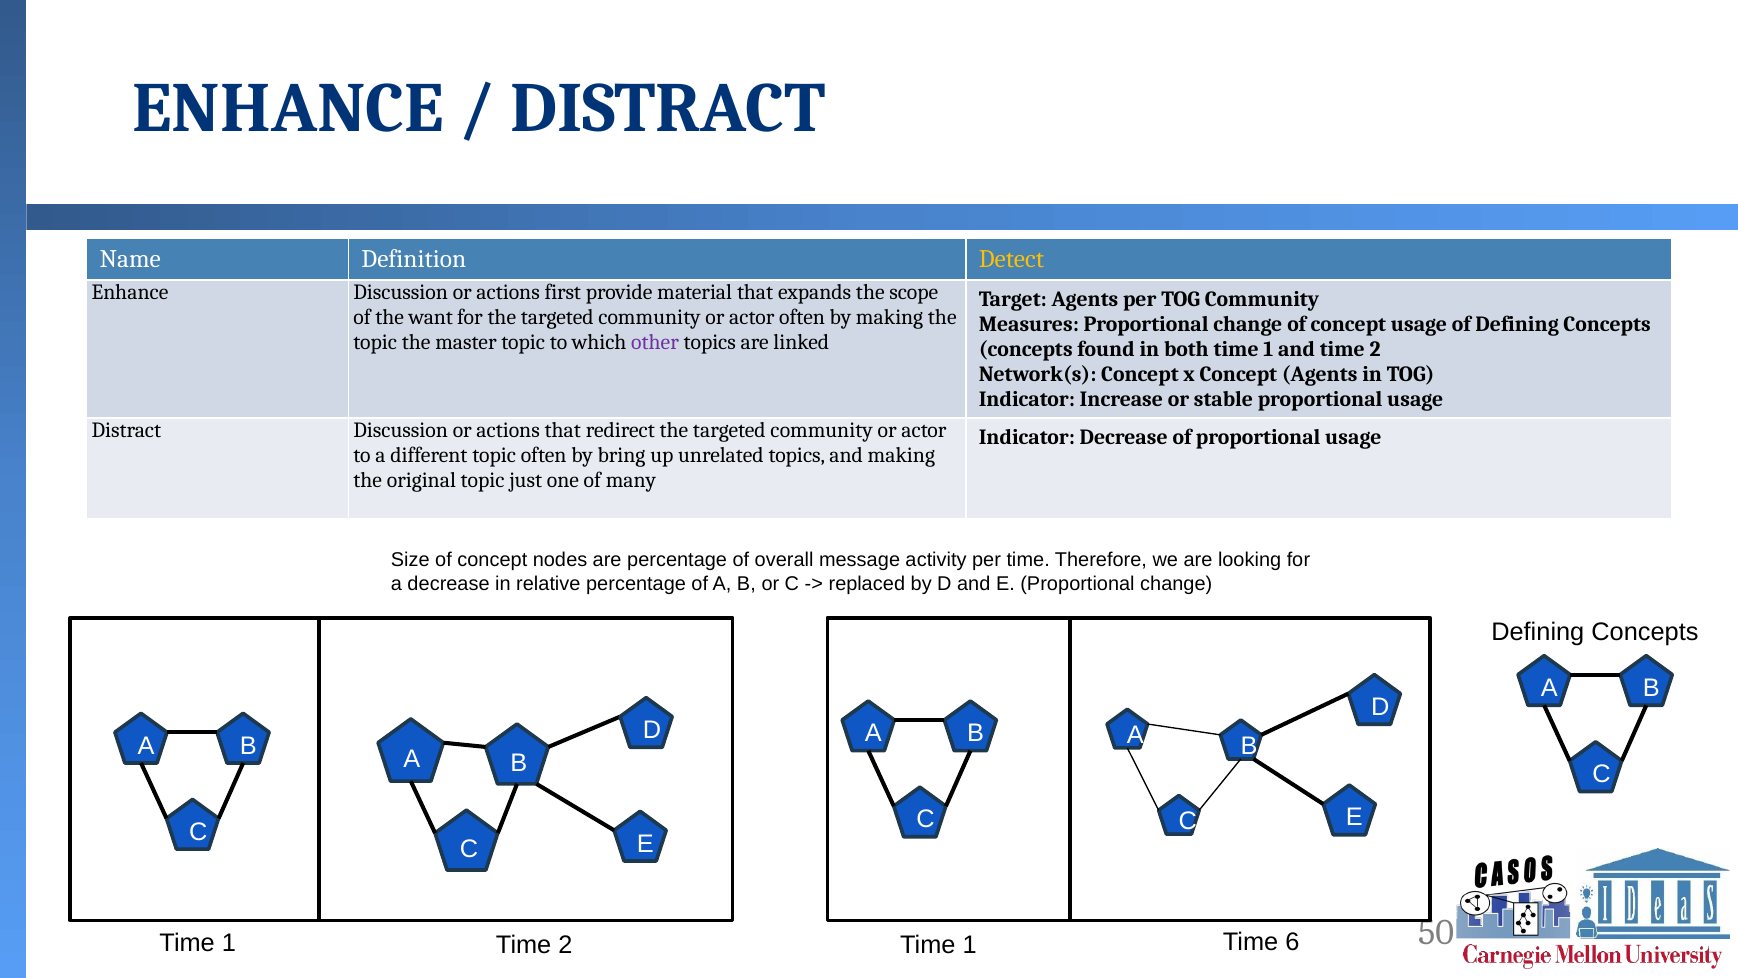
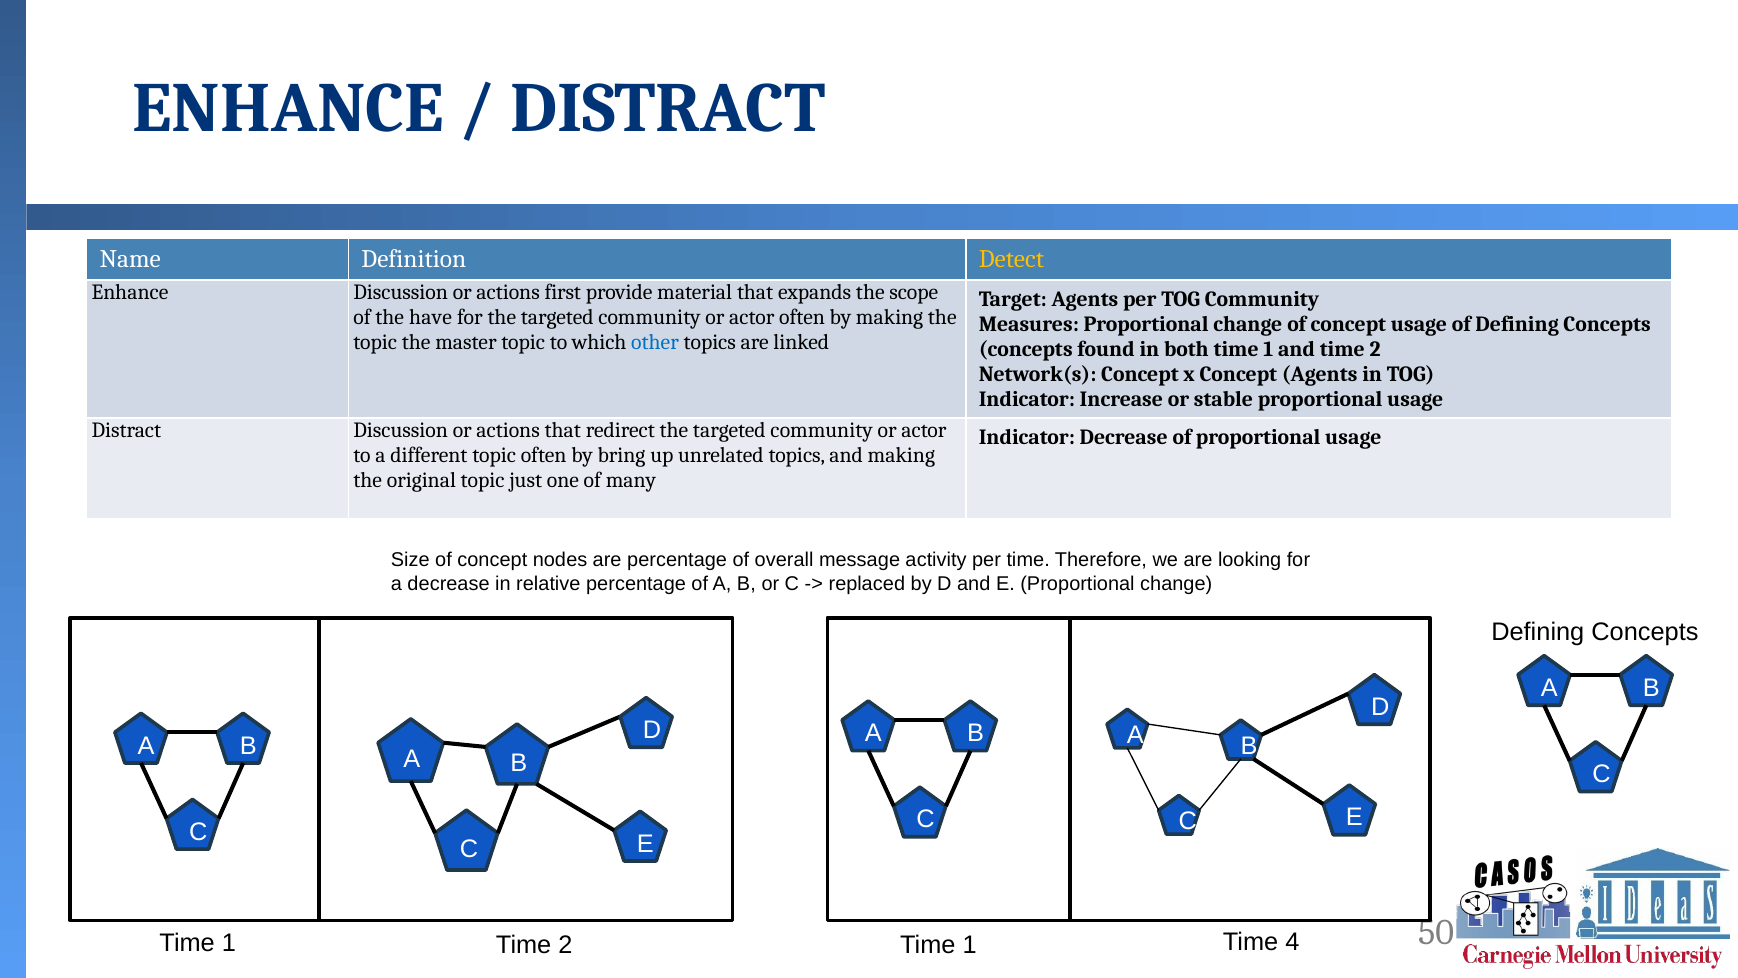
want: want -> have (431, 317)
other colour: purple -> blue (655, 342)
6: 6 -> 4 (1292, 941)
